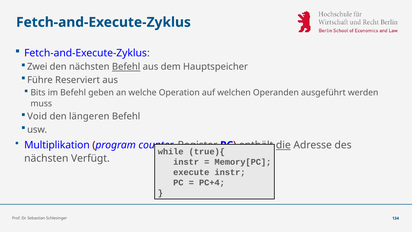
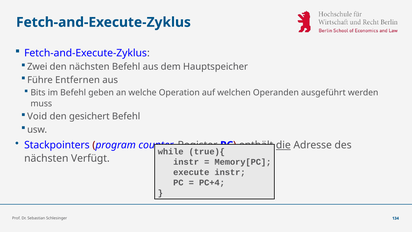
Befehl underline: present -> none (126, 67)
Reserviert: Reserviert -> Entfernen (78, 80)
längeren: längeren -> gesichert (89, 116)
Multiplikation: Multiplikation -> Stackpointers (57, 145)
